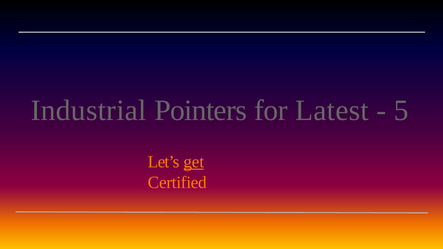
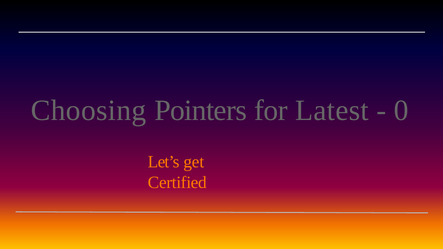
Industrial: Industrial -> Choosing (89, 111)
5: 5 -> 0 (401, 111)
get underline: present -> none (194, 162)
